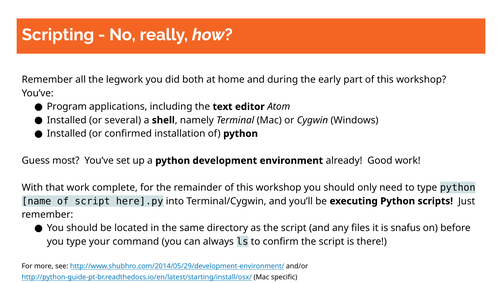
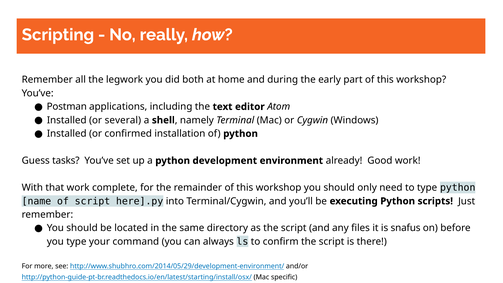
Program: Program -> Postman (67, 107)
most: most -> tasks (66, 161)
